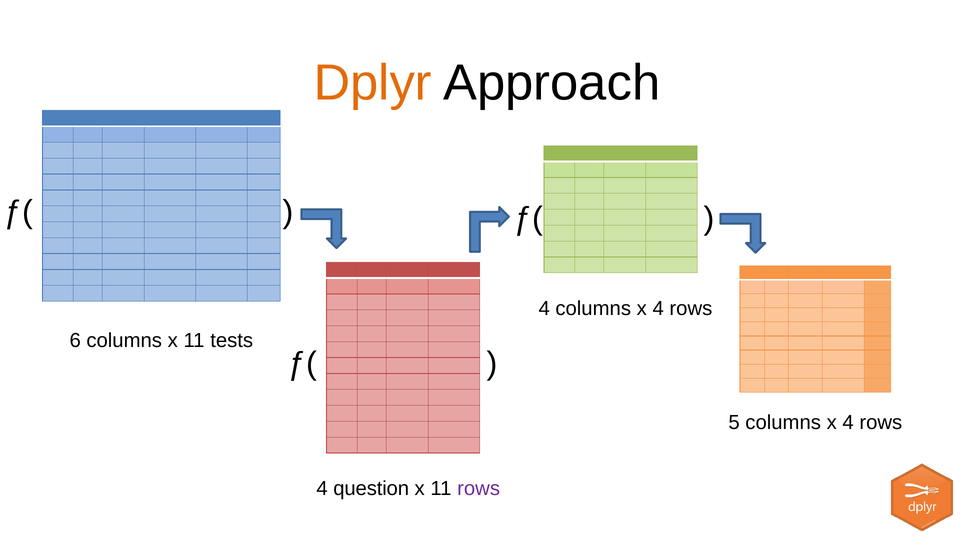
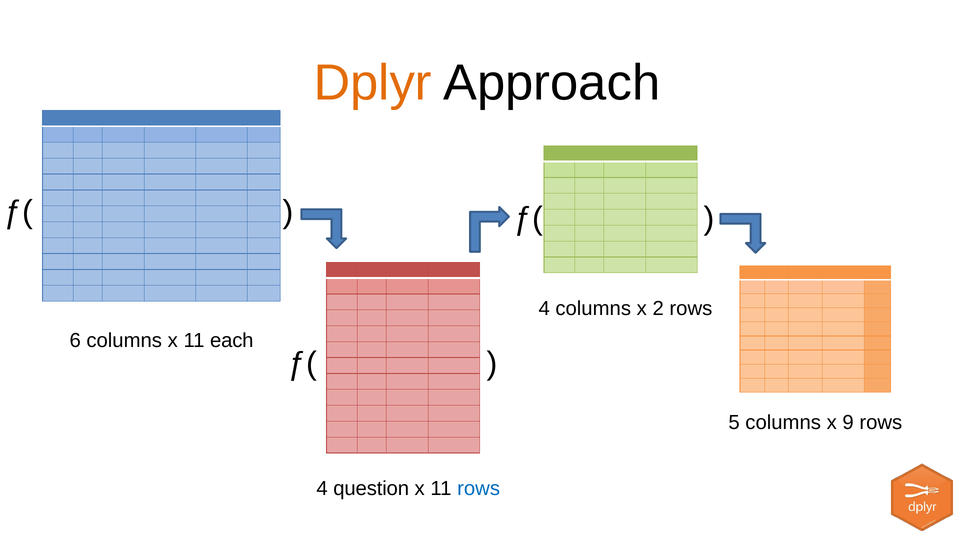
4 columns x 4: 4 -> 2 (658, 309)
tests: tests -> each (232, 341)
5 columns x 4: 4 -> 9 (848, 422)
rows colour: purple -> blue (479, 489)
